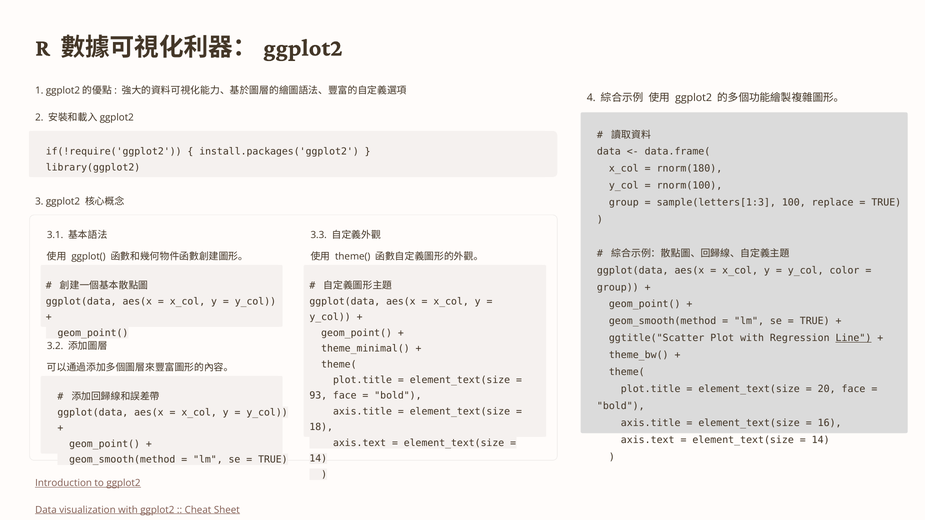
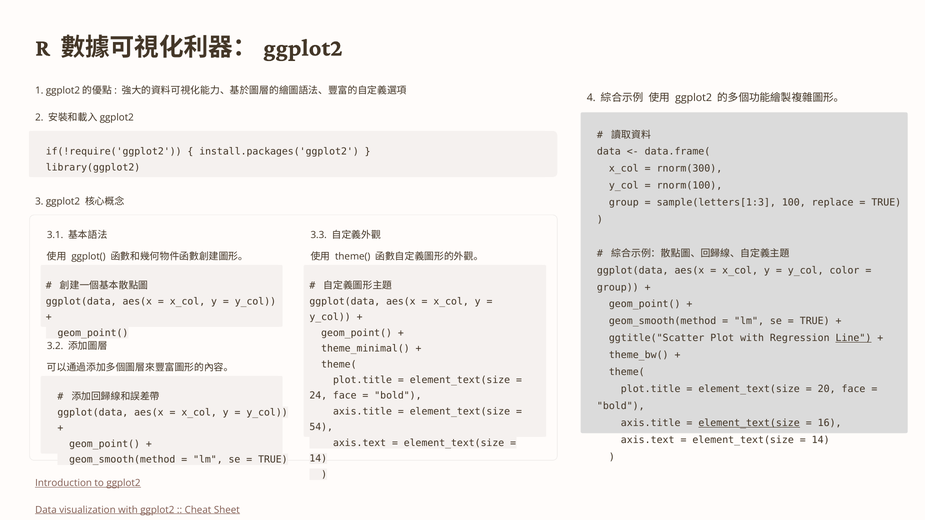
rnorm(180: rnorm(180 -> rnorm(300 (689, 169)
93: 93 -> 24 (318, 396)
element_text(size underline: none -> present (749, 423)
18: 18 -> 54 (321, 427)
